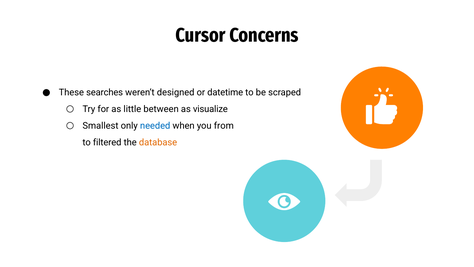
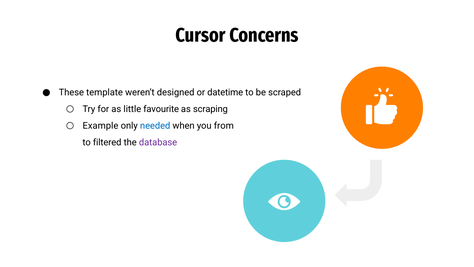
searches: searches -> template (105, 92)
between: between -> favourite (161, 109)
visualize: visualize -> scraping (210, 109)
Smallest: Smallest -> Example (100, 126)
database colour: orange -> purple (158, 142)
